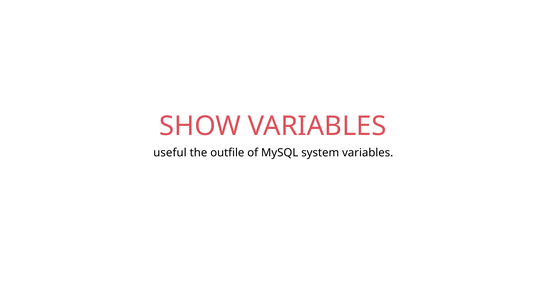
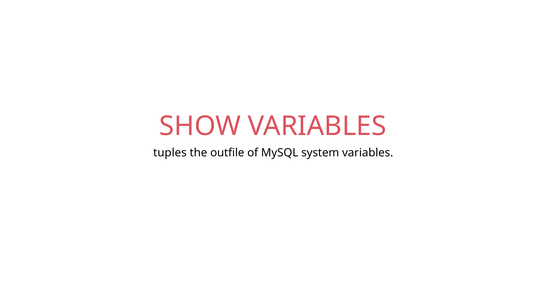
useful: useful -> tuples (170, 153)
